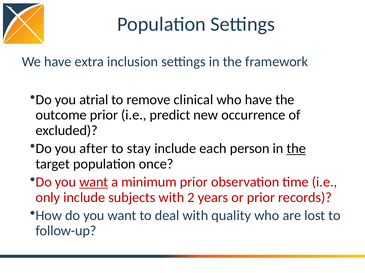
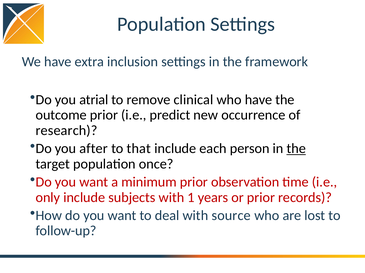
excluded: excluded -> research (67, 131)
stay: stay -> that (139, 149)
want underline: present -> none (94, 183)
2: 2 -> 1 (191, 198)
quality: quality -> source (231, 216)
